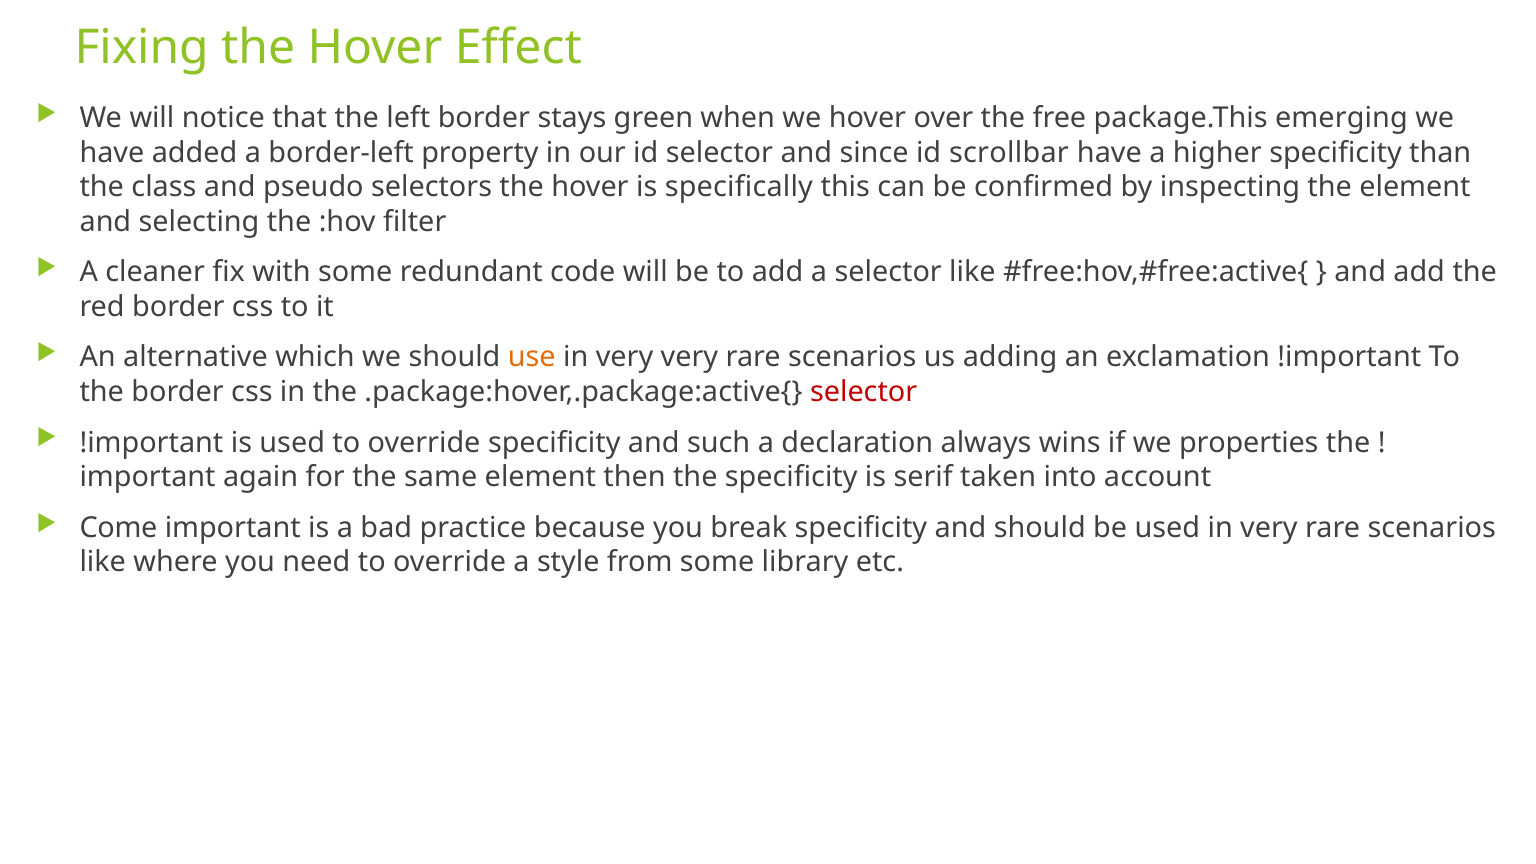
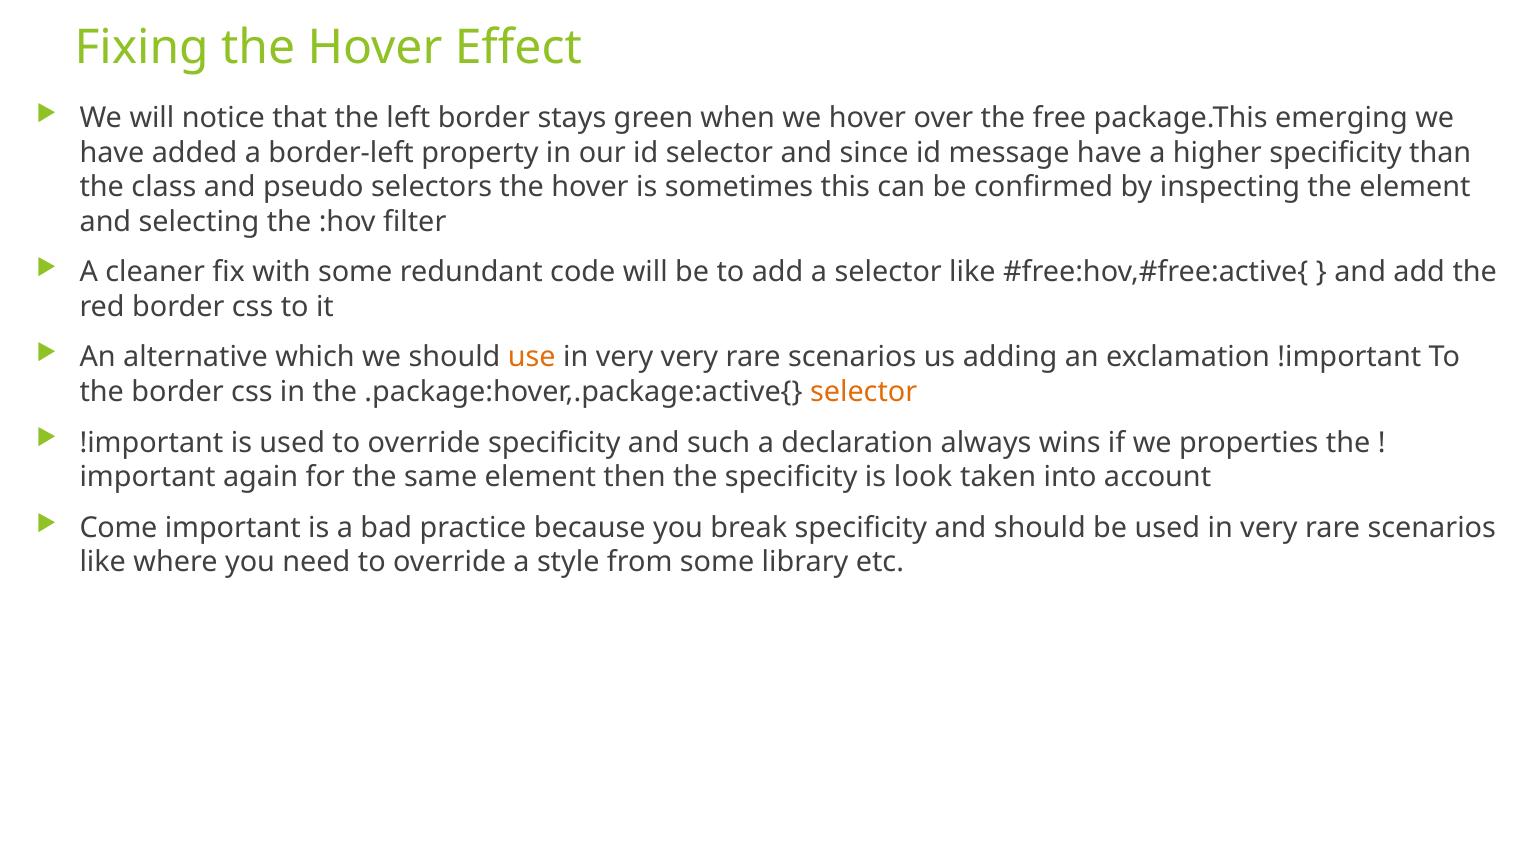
scrollbar: scrollbar -> message (1009, 153)
specifically: specifically -> sometimes (739, 187)
selector colour: red -> orange (864, 392)
serif: serif -> look (923, 477)
